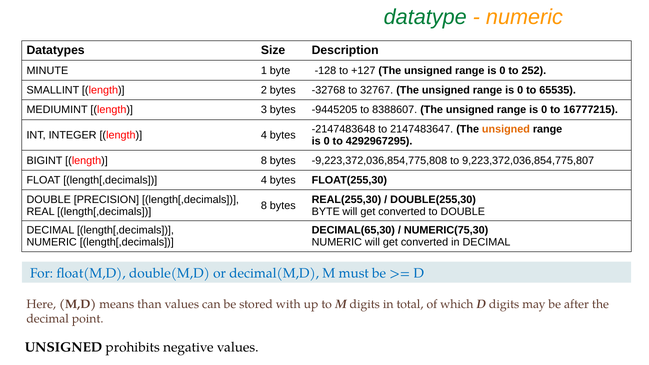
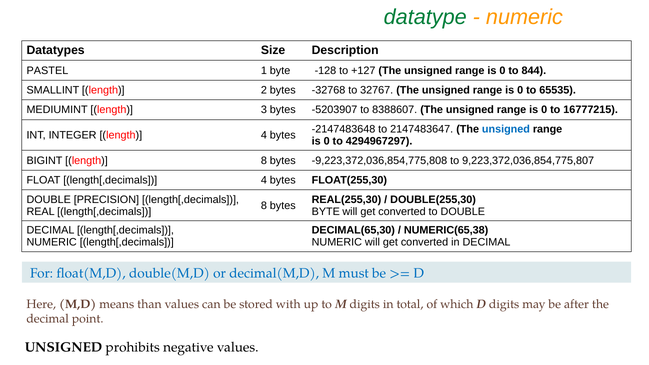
MINUTE: MINUTE -> PASTEL (47, 70)
252: 252 -> 844 (534, 70)
-9445205: -9445205 -> -5203907 (335, 110)
unsigned colour: orange -> blue (506, 129)
4292967295: 4292967295 -> 4294967297 (379, 141)
NUMERIC(75,30: NUMERIC(75,30 -> NUMERIC(65,38 (446, 230)
